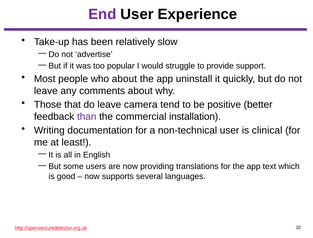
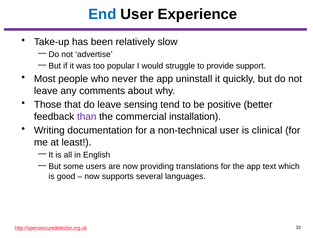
End colour: purple -> blue (102, 14)
who about: about -> never (124, 79)
camera: camera -> sensing (141, 105)
